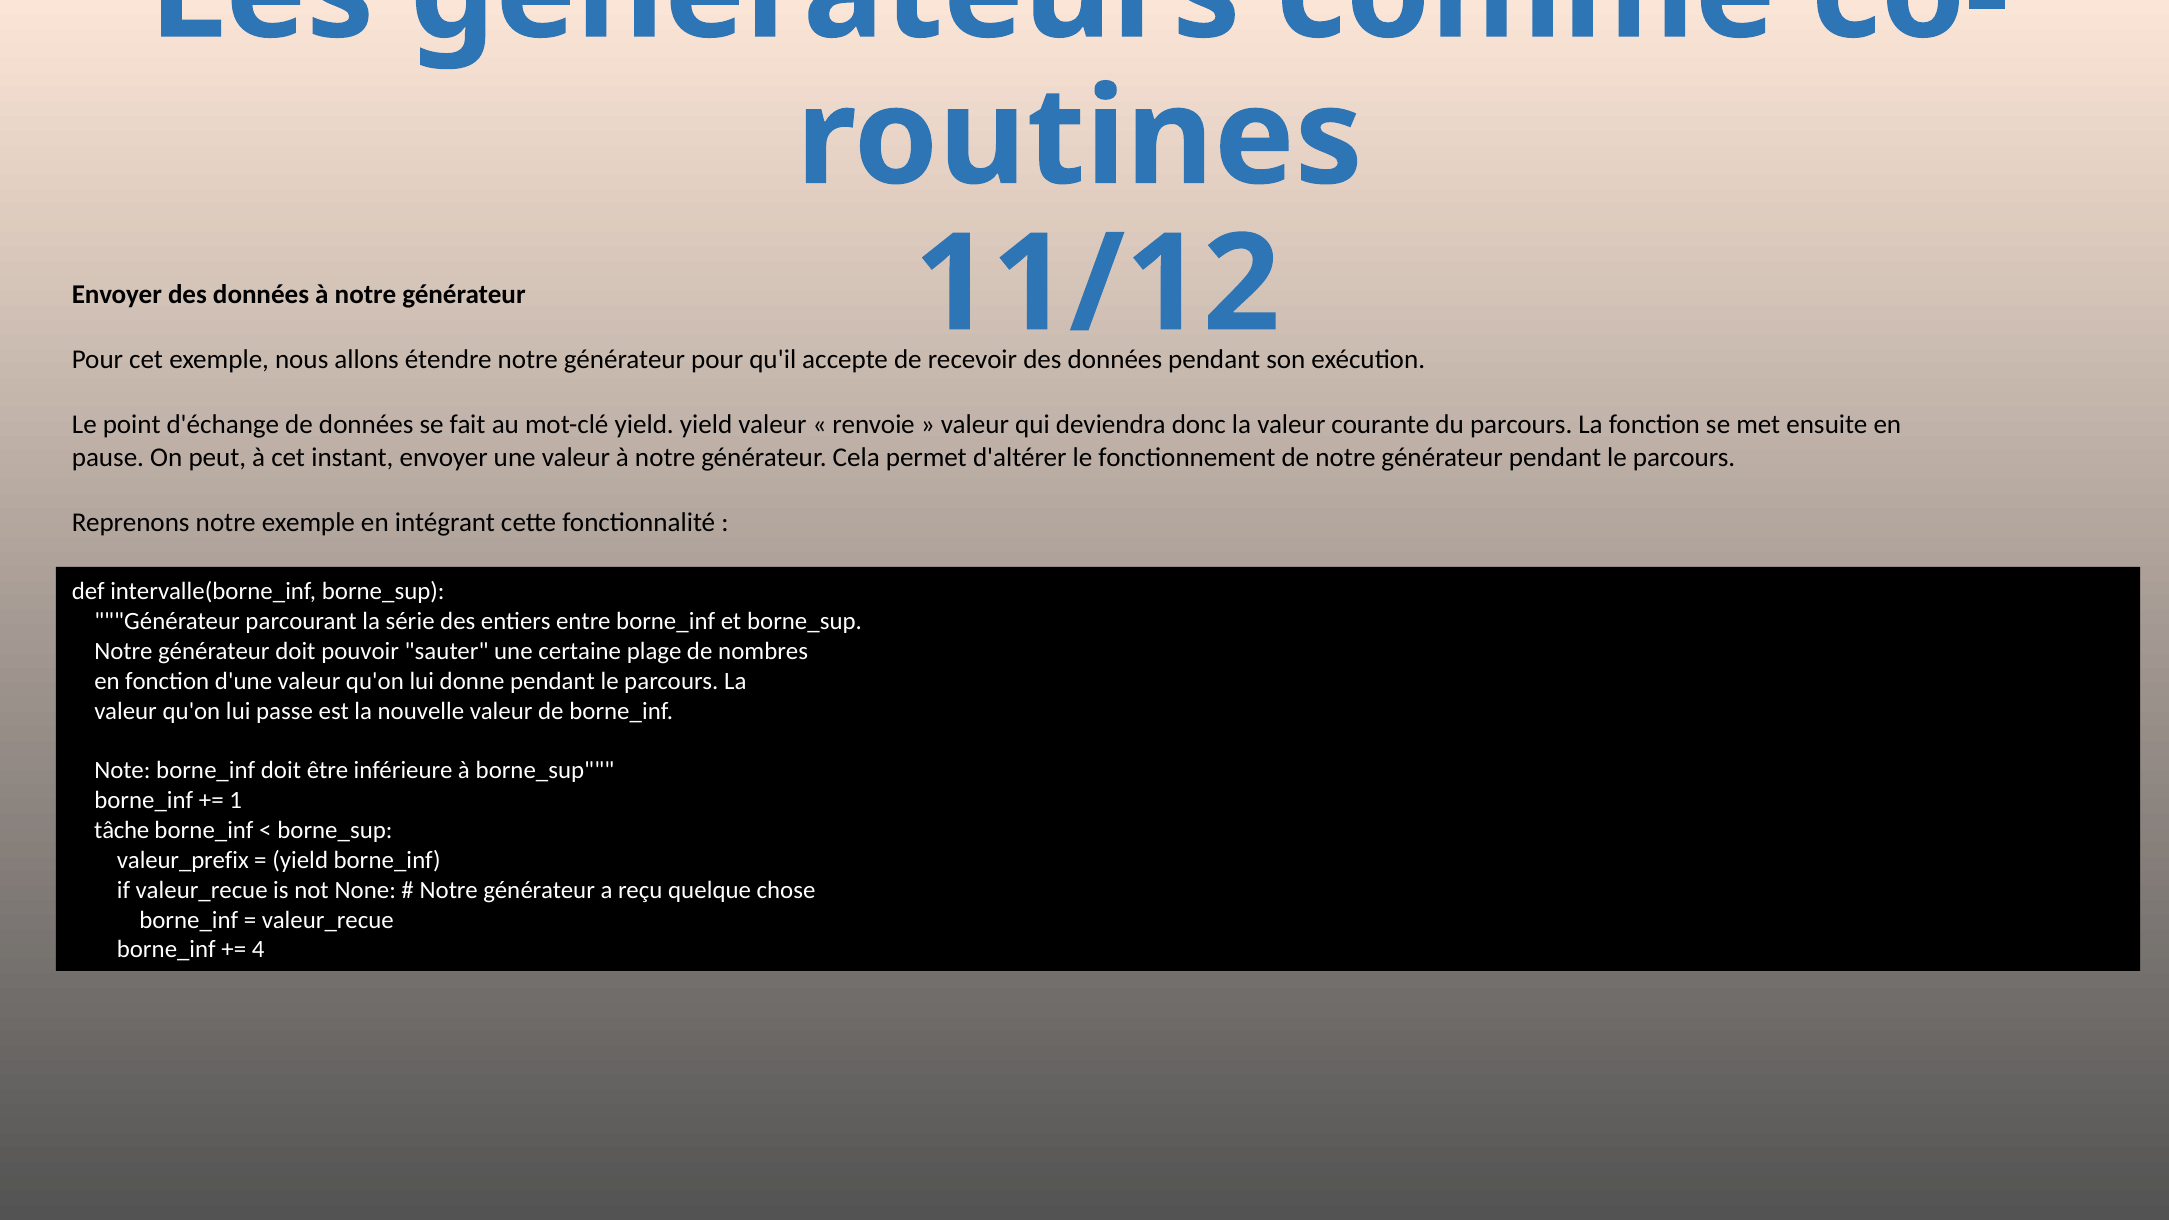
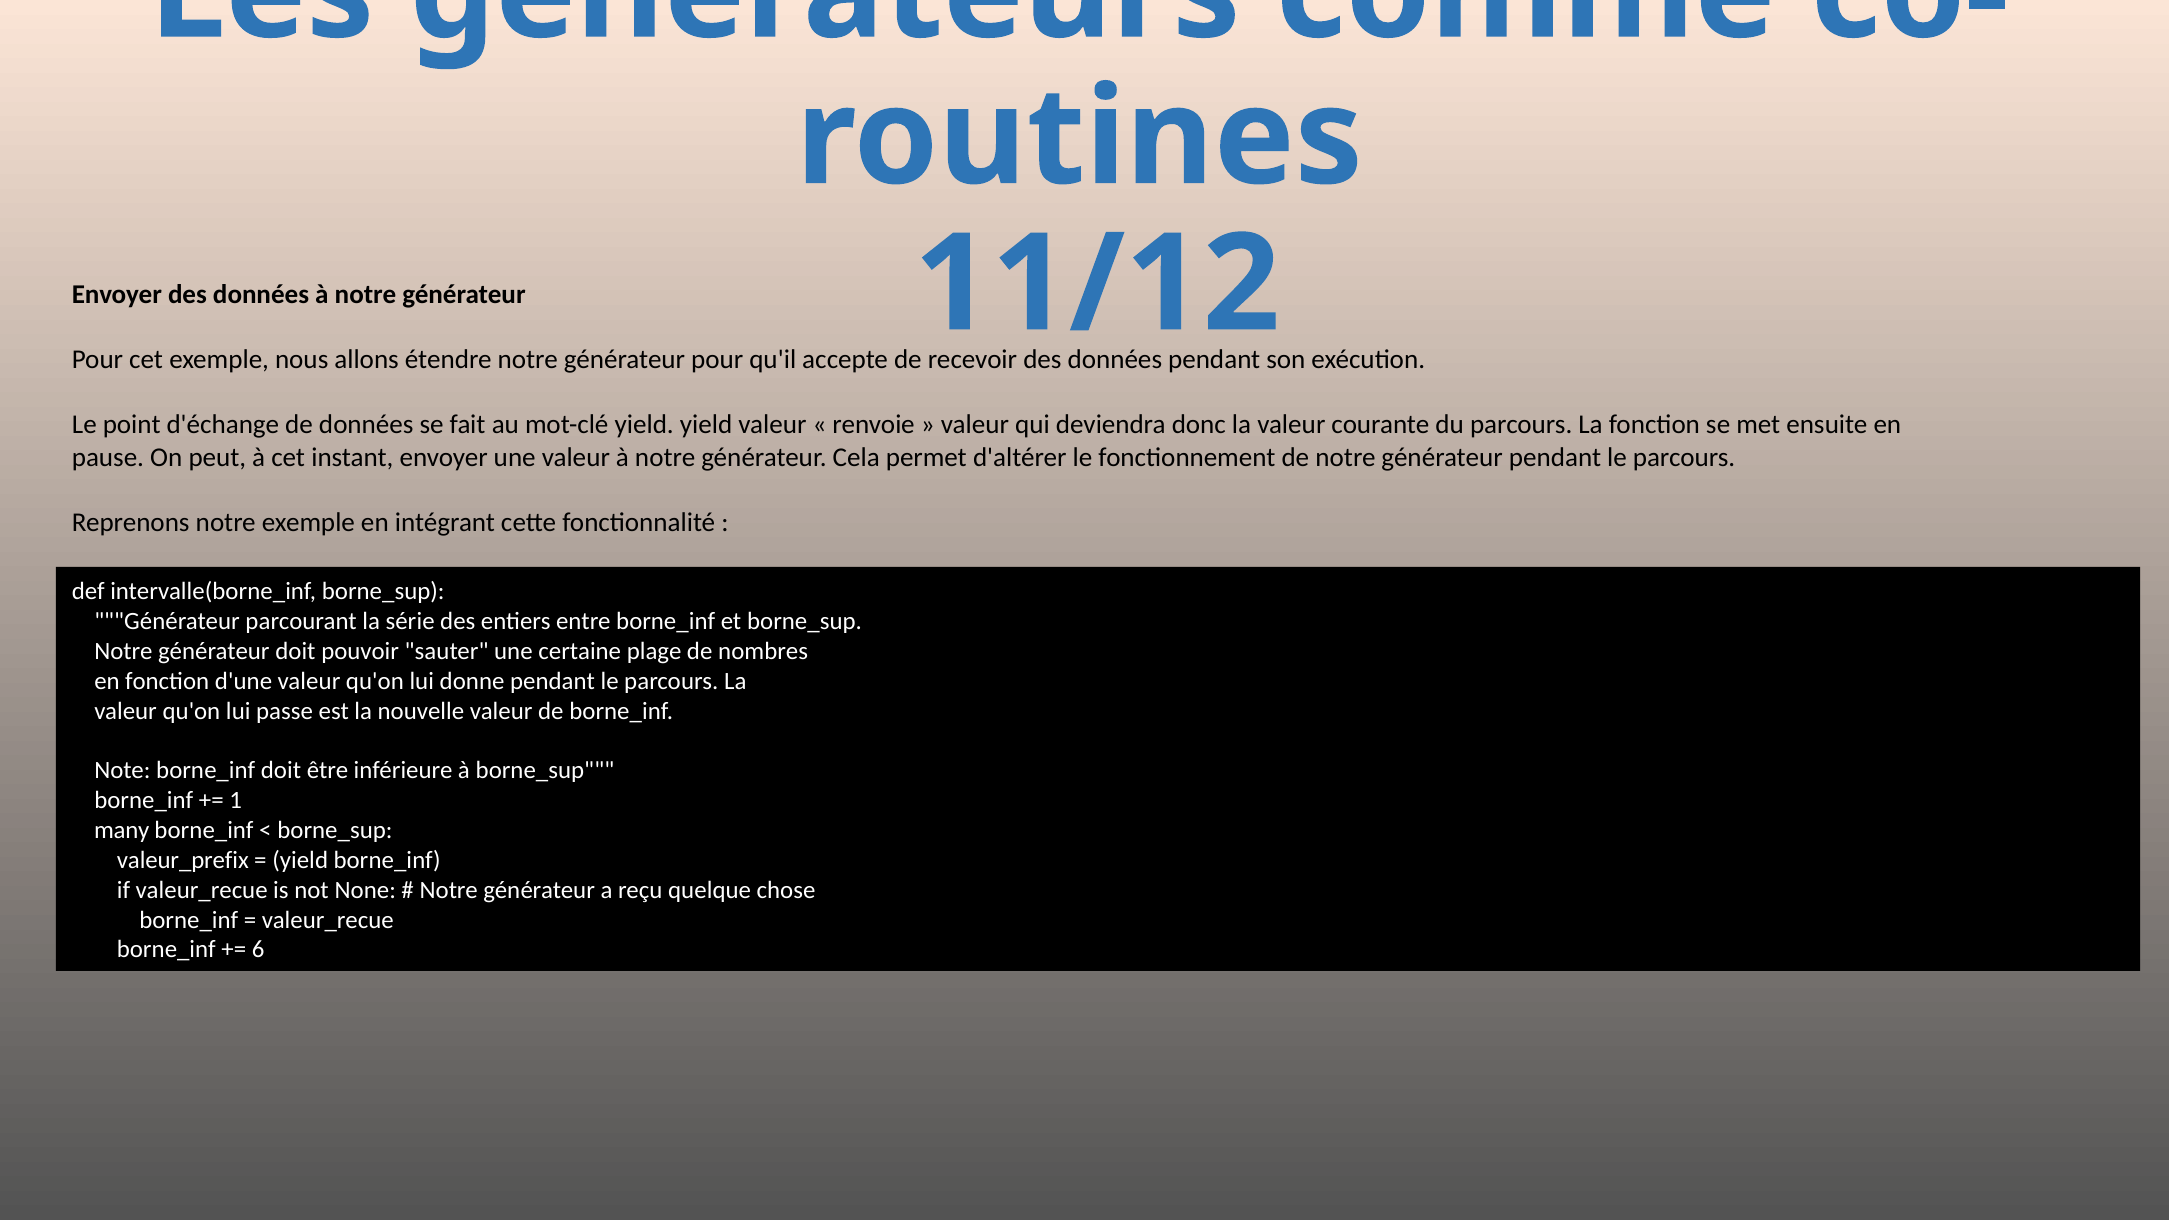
tâche: tâche -> many (122, 830)
4: 4 -> 6 (258, 950)
